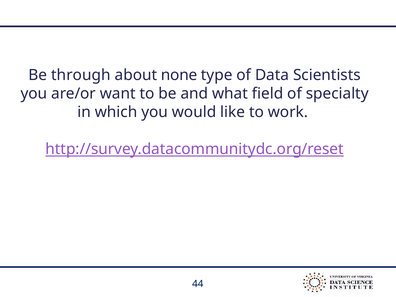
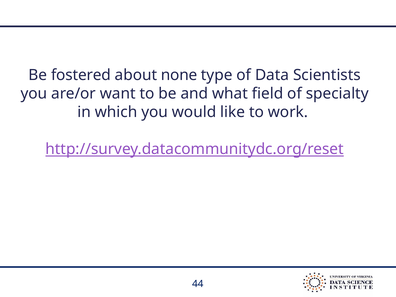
through: through -> fostered (81, 75)
